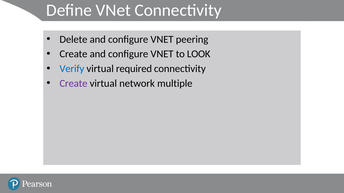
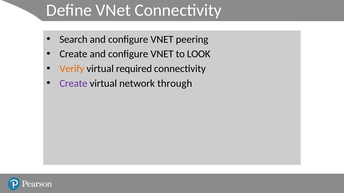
Delete: Delete -> Search (73, 39)
Verify colour: blue -> orange (72, 69)
multiple: multiple -> through (175, 84)
